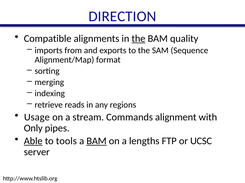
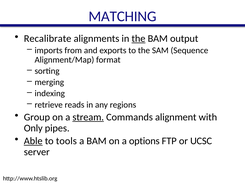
DIRECTION: DIRECTION -> MATCHING (123, 16)
Compatible: Compatible -> Recalibrate (48, 39)
quality: quality -> output (184, 39)
Usage: Usage -> Group (37, 118)
stream underline: none -> present (88, 118)
BAM underline: present -> none (97, 142)
lengths: lengths -> options (144, 142)
